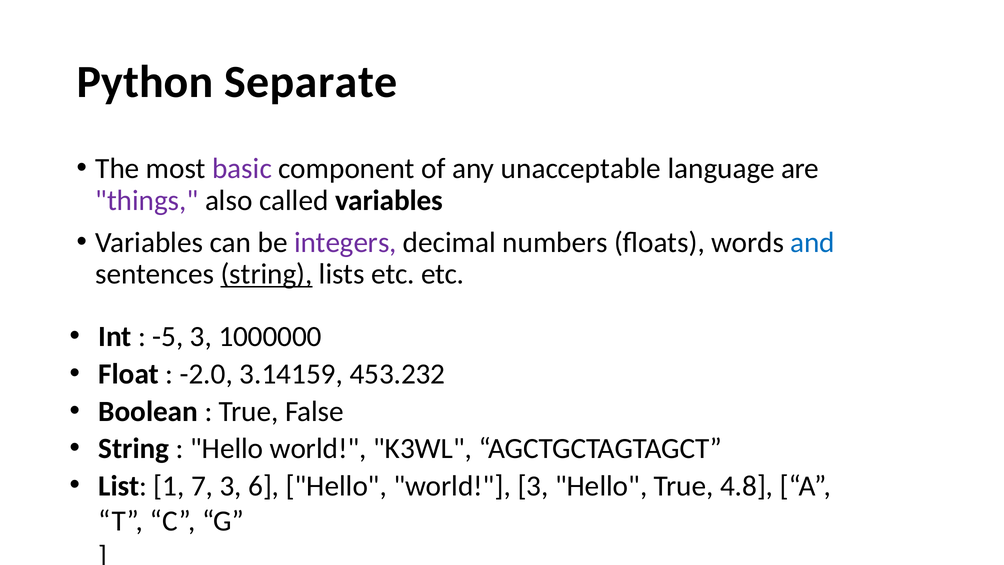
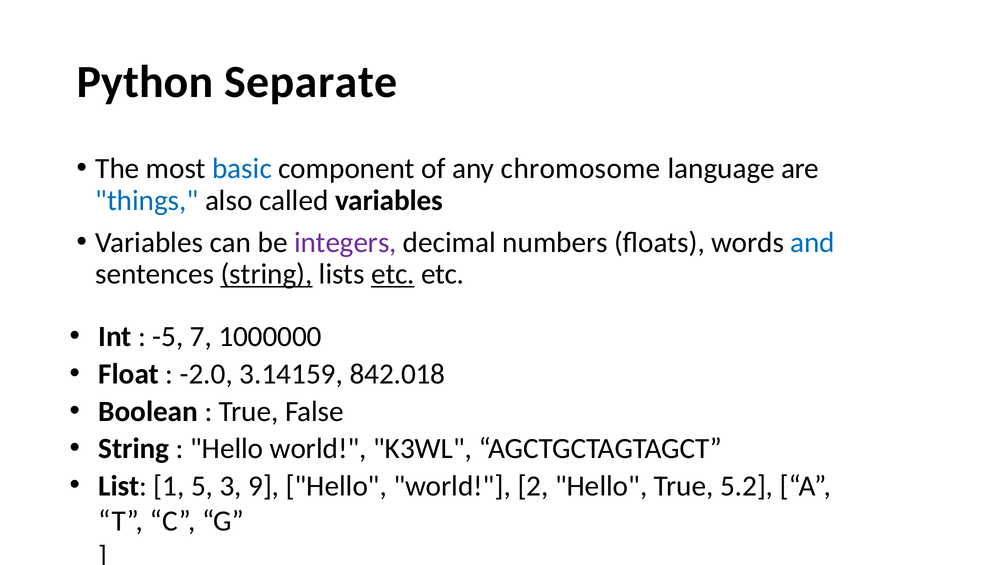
basic colour: purple -> blue (242, 169)
unacceptable: unacceptable -> chromosome (581, 169)
things colour: purple -> blue (147, 200)
etc underline: none -> present (393, 274)
-5 3: 3 -> 7 (201, 337)
453.232: 453.232 -> 842.018 (397, 374)
7: 7 -> 5 (202, 486)
6: 6 -> 9 (264, 486)
world 3: 3 -> 2 (533, 486)
4.8: 4.8 -> 5.2 (747, 486)
